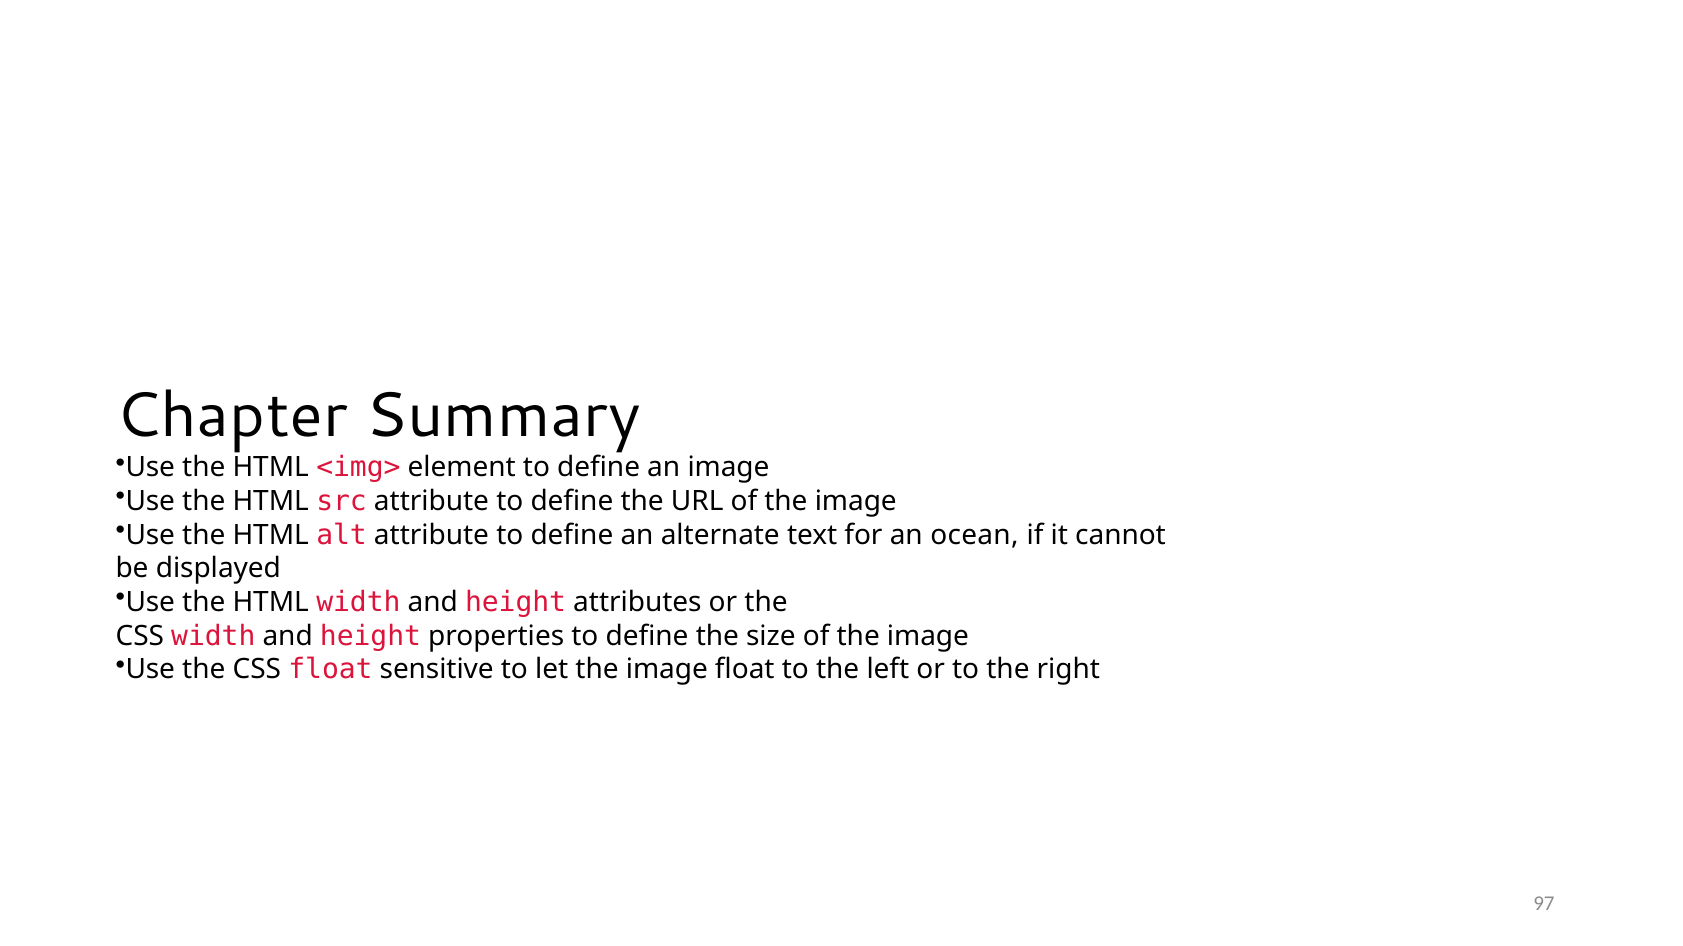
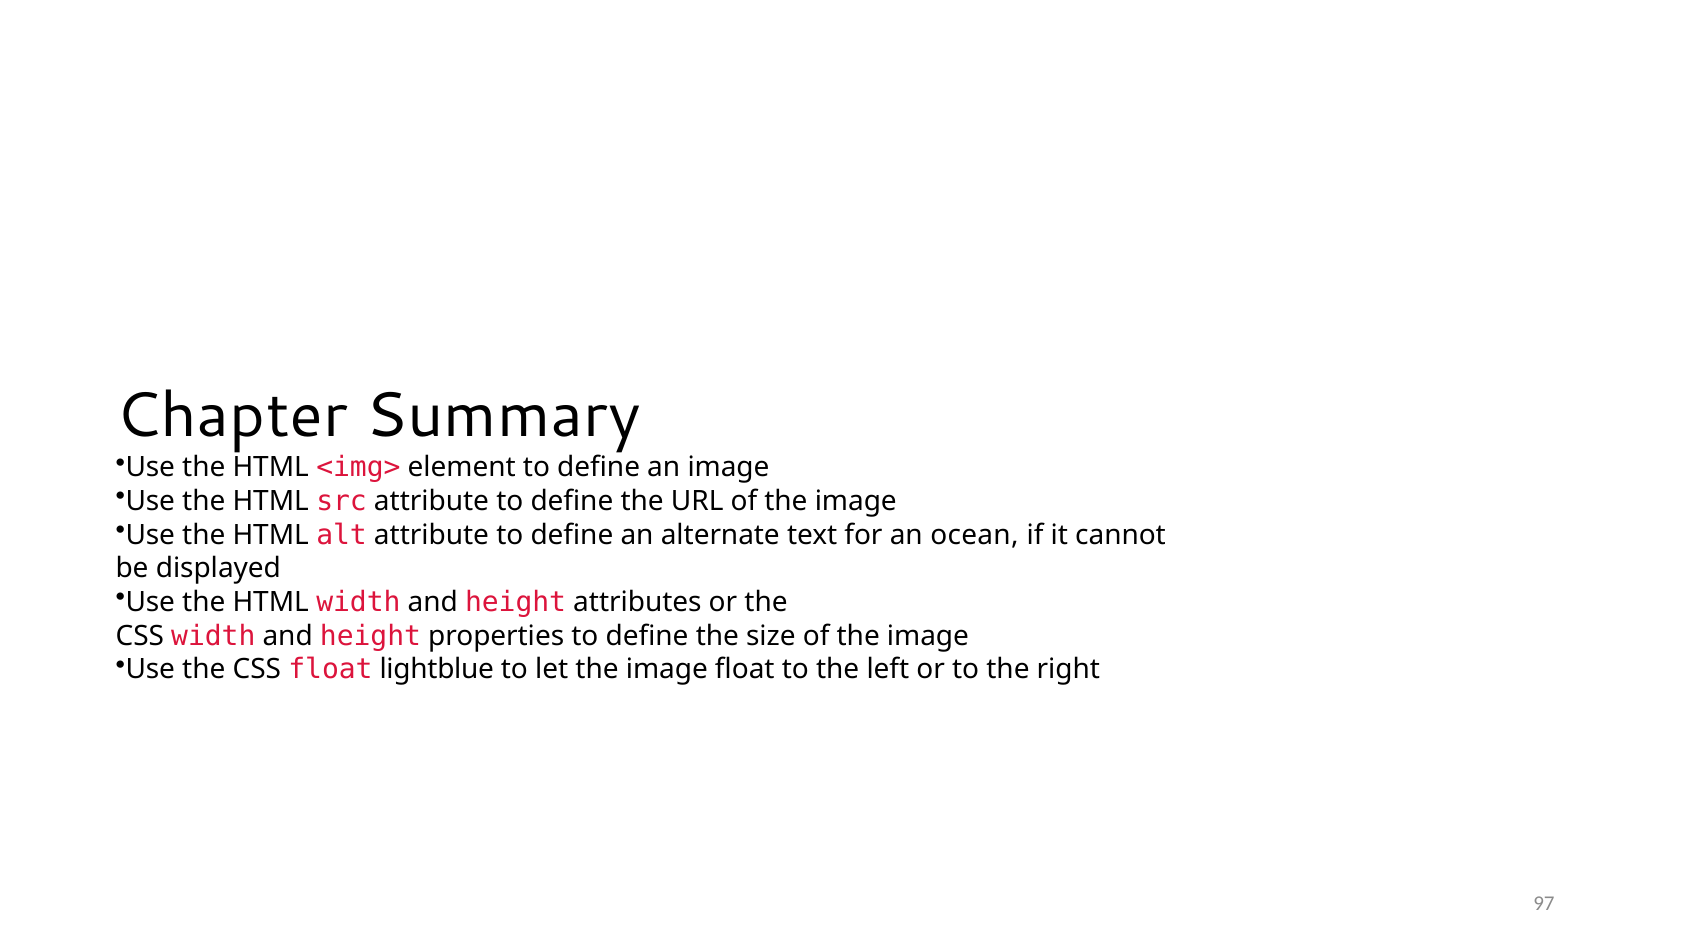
sensitive: sensitive -> lightblue (437, 670)
